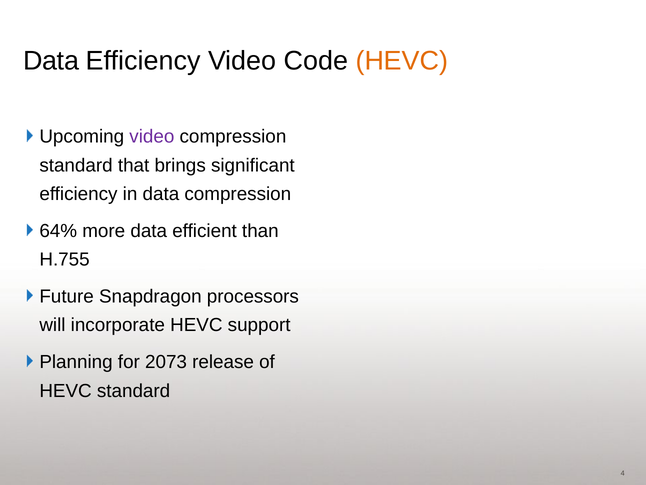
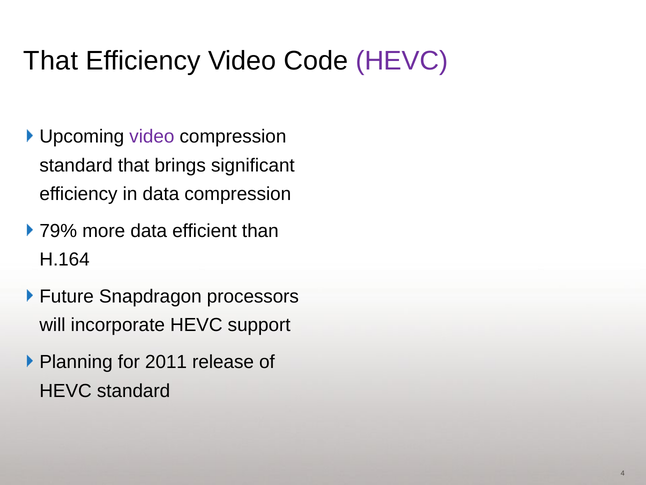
Data: Data -> That (51, 61)
HEVC colour: orange -> purple (402, 61)
64%: 64% -> 79% (58, 231)
H.755: H.755 -> H.164 (65, 259)
2073: 2073 -> 2011 (166, 362)
